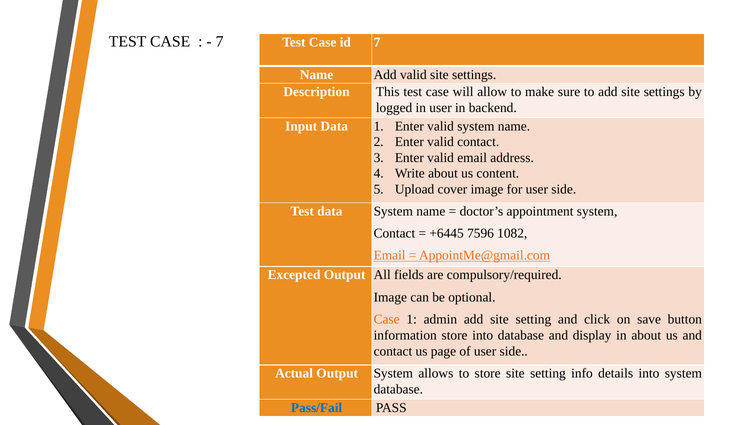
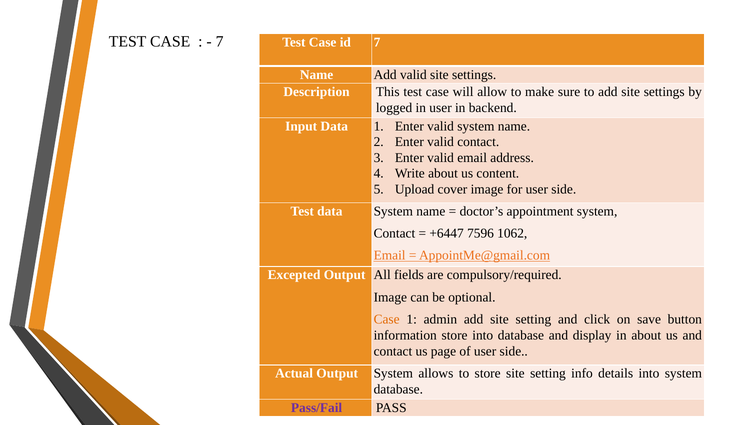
+6445: +6445 -> +6447 (447, 233)
1082: 1082 -> 1062 (512, 233)
Pass/Fail colour: blue -> purple (317, 408)
